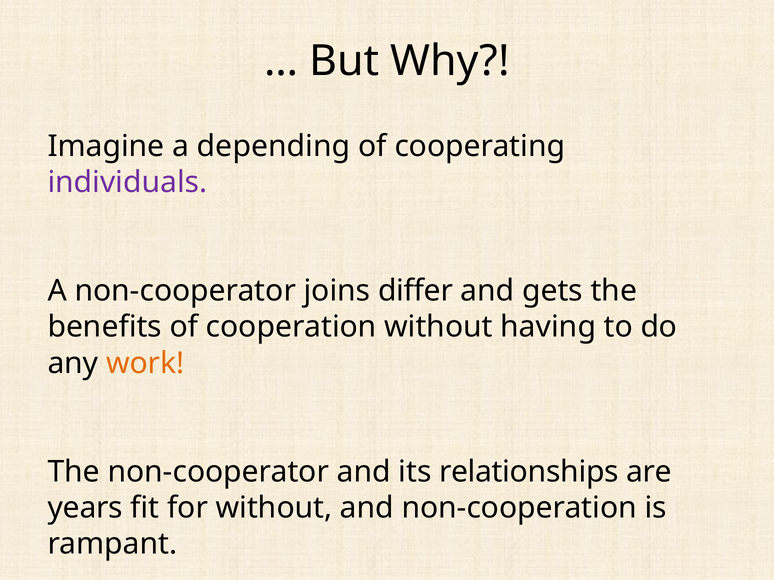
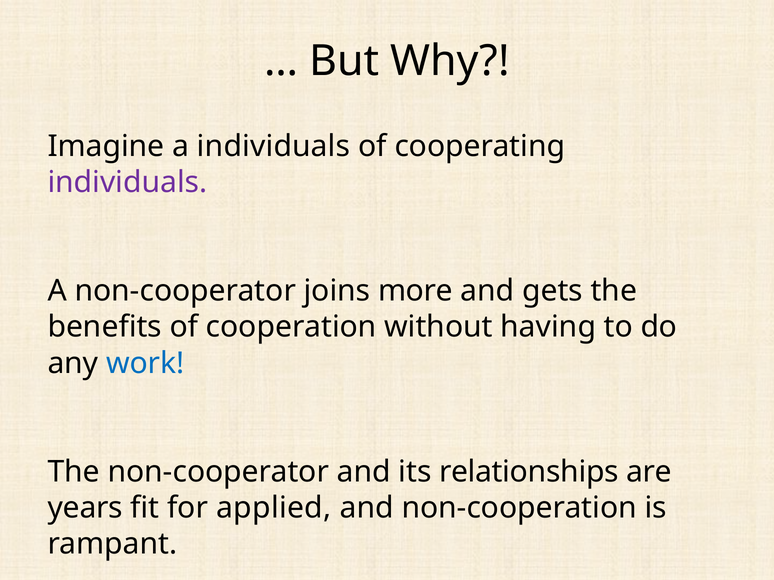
a depending: depending -> individuals (274, 146)
differ: differ -> more (416, 291)
work colour: orange -> blue (145, 363)
for without: without -> applied (274, 508)
